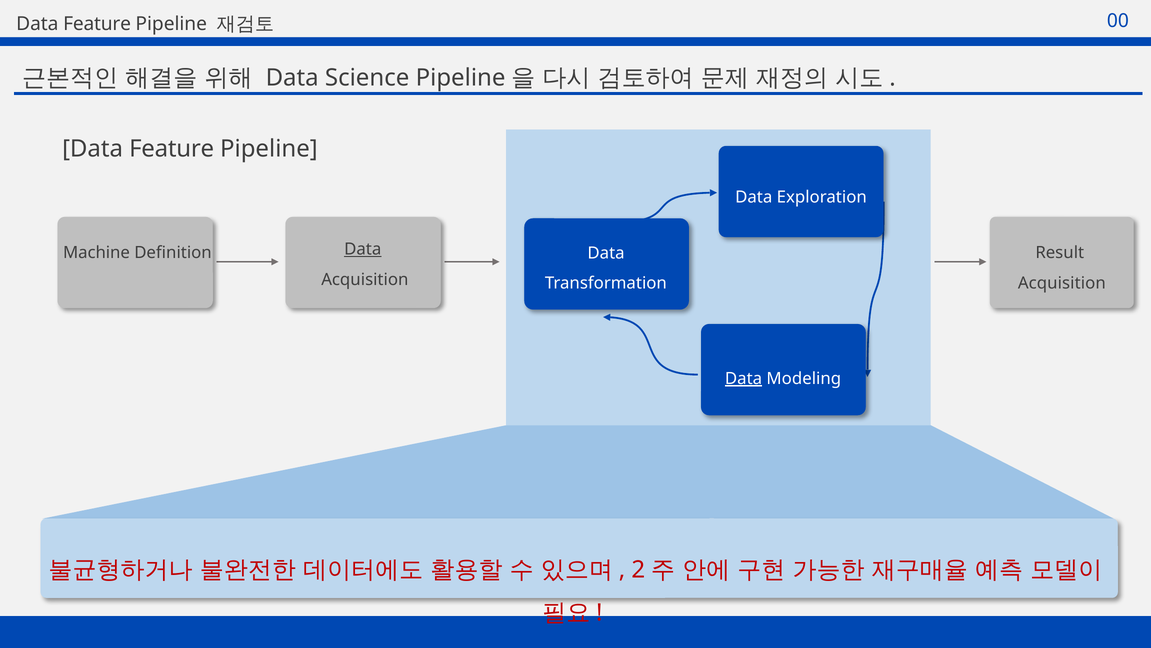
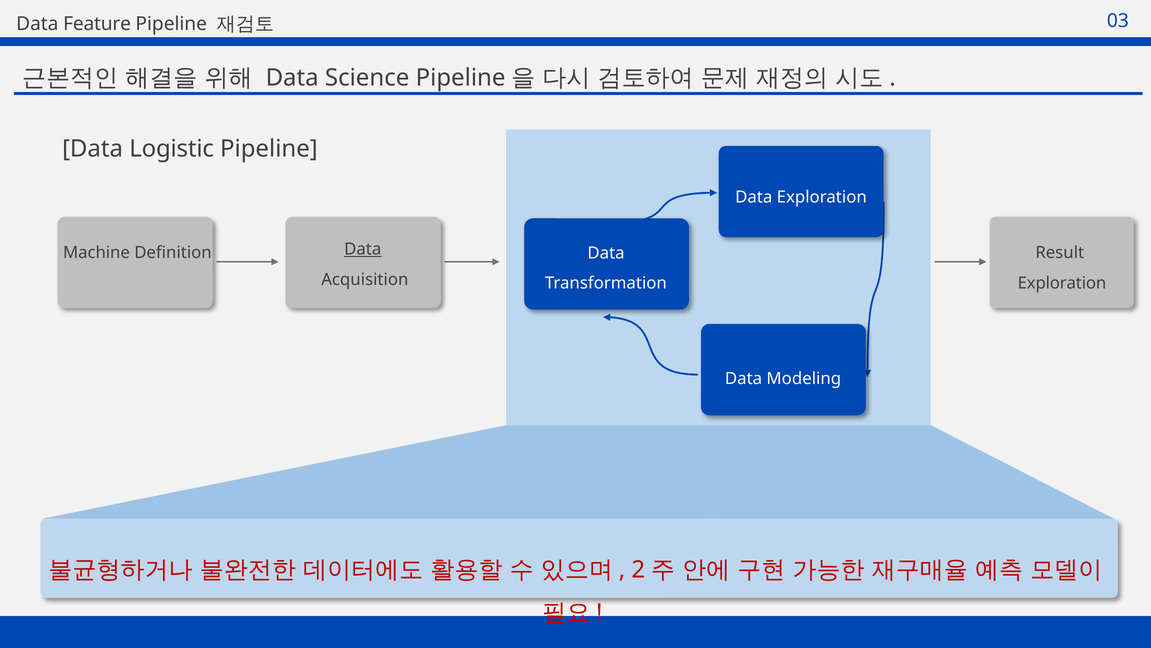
00: 00 -> 03 (1118, 21)
Feature: Feature -> Logistic (172, 149)
Acquisition: Acquisition -> Exploration (1062, 283)
Data underline: present -> none (744, 378)
